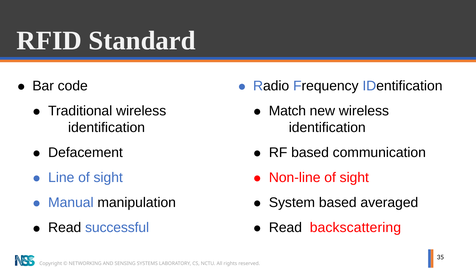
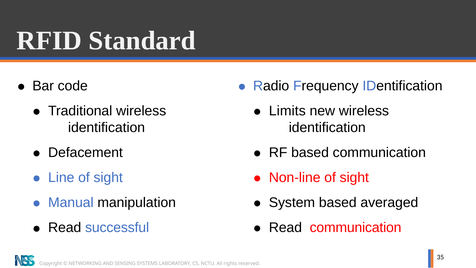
Match: Match -> Limits (287, 111)
Read backscattering: backscattering -> communication (356, 227)
